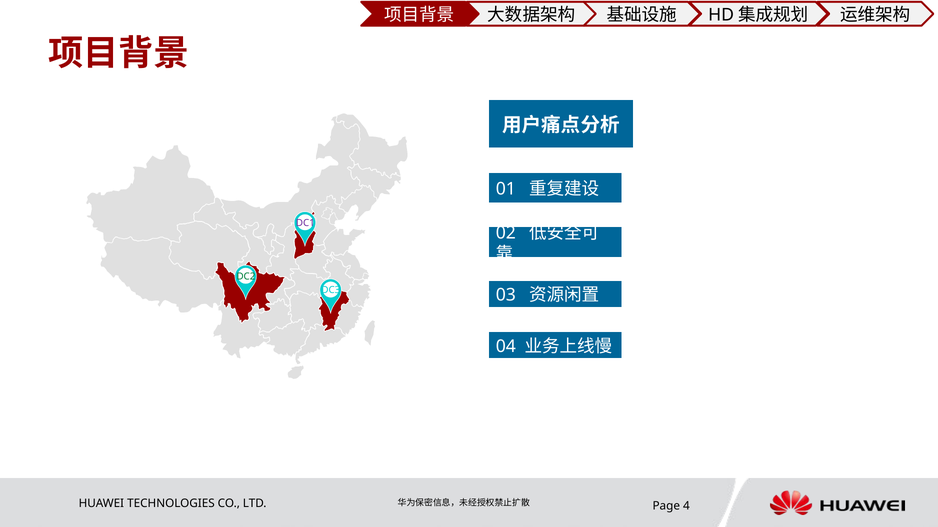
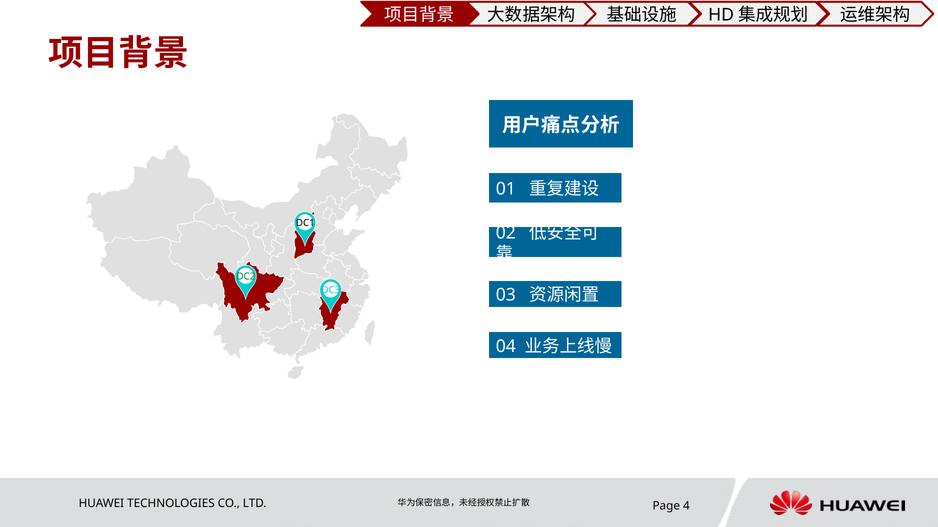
DC1 colour: purple -> black (305, 223)
